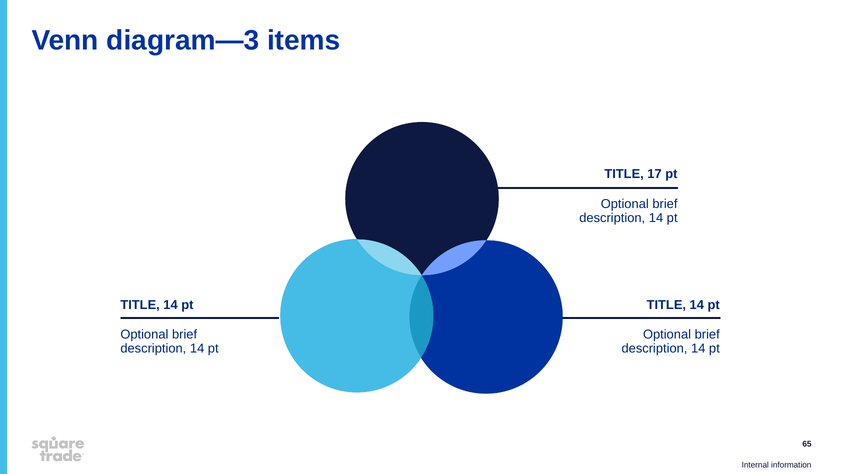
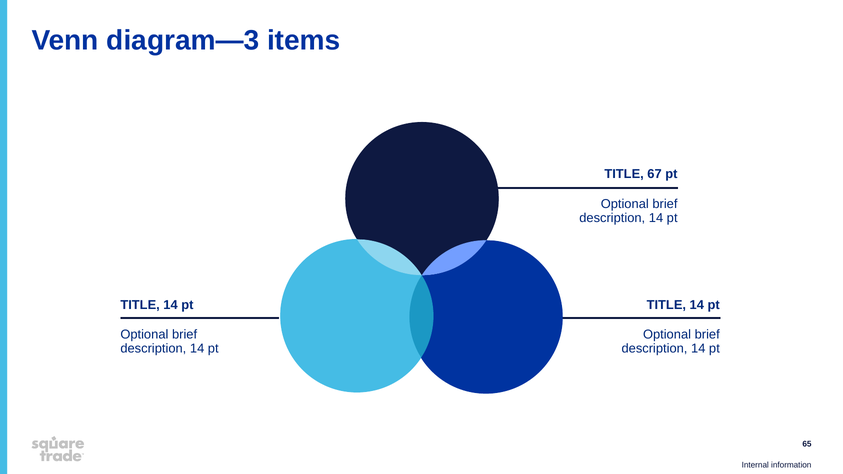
17: 17 -> 67 (655, 174)
